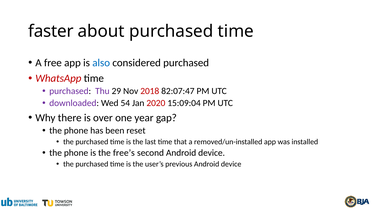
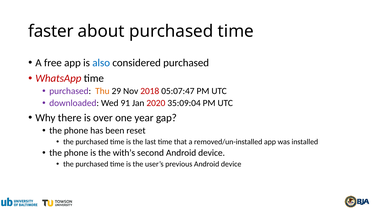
Thu colour: purple -> orange (102, 91)
82:07:47: 82:07:47 -> 05:07:47 (178, 91)
54: 54 -> 91 (125, 103)
15:09:04: 15:09:04 -> 35:09:04 (184, 103)
free’s: free’s -> with’s (124, 153)
